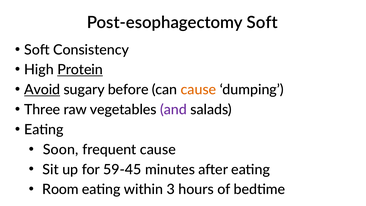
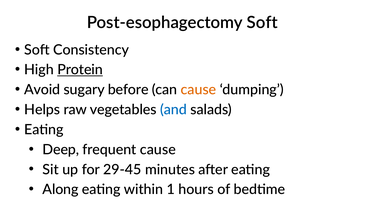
Avoid underline: present -> none (42, 90)
Three: Three -> Helps (42, 110)
and colour: purple -> blue (174, 110)
Soon: Soon -> Deep (61, 150)
59-45: 59-45 -> 29-45 (122, 169)
Room: Room -> Along (60, 189)
3: 3 -> 1 (171, 189)
